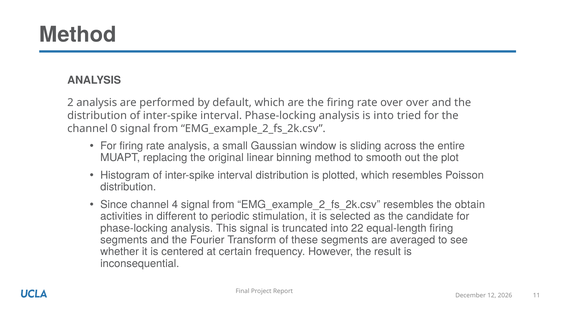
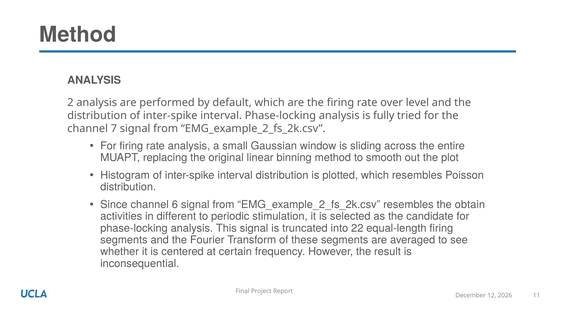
over over: over -> level (417, 103)
is into: into -> fully (384, 116)
0: 0 -> 7 (114, 129)
4: 4 -> 6 (175, 205)
